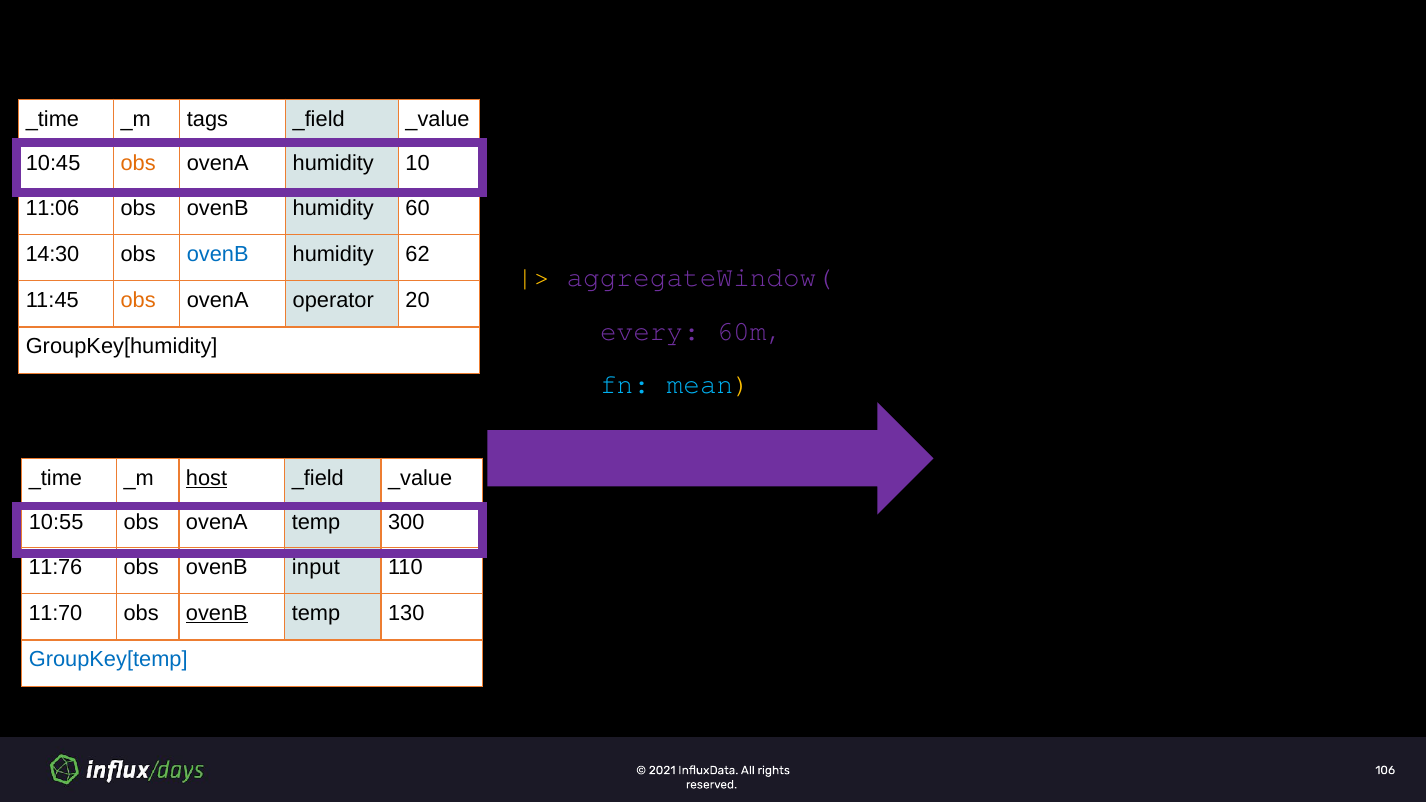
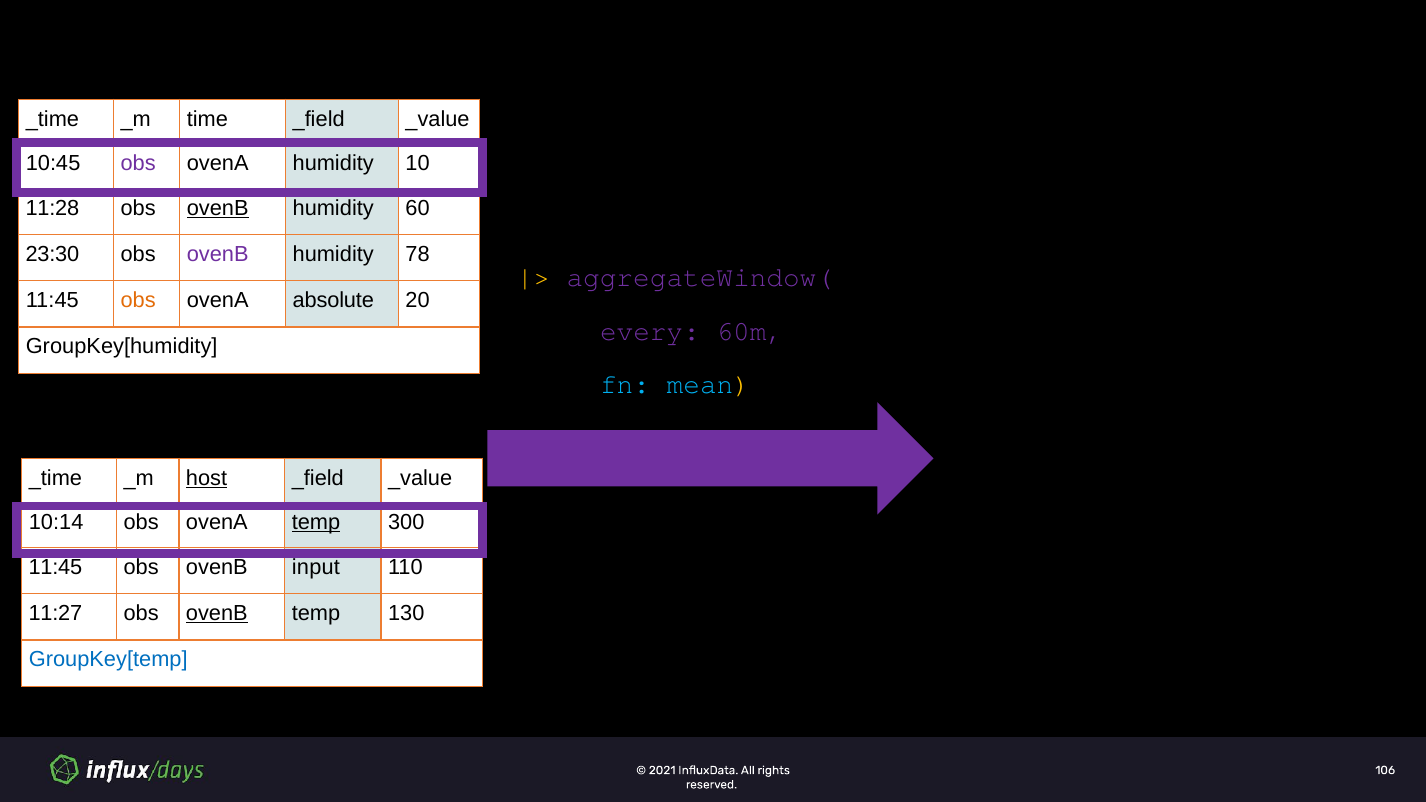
tags: tags -> time (207, 119)
obs colour: orange -> purple (138, 163)
11:06: 11:06 -> 11:28 (52, 208)
ovenB underline: none -> present (218, 208)
14:30: 14:30 -> 23:30 (52, 254)
ovenB colour: blue -> purple (218, 254)
62: 62 -> 78 (418, 254)
operator: operator -> absolute (333, 301)
10:55: 10:55 -> 10:14 (56, 523)
temp underline: none -> present (316, 523)
11:76: 11:76 -> 11:45 (55, 567)
11:70: 11:70 -> 11:27 (55, 613)
